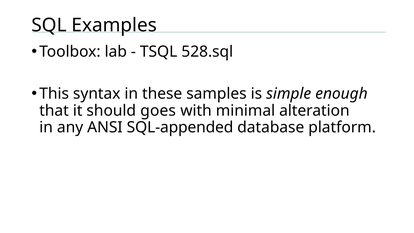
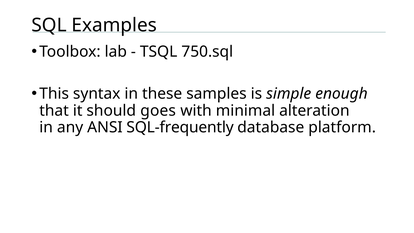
528.sql: 528.sql -> 750.sql (207, 52)
SQL-appended: SQL-appended -> SQL-frequently (180, 127)
